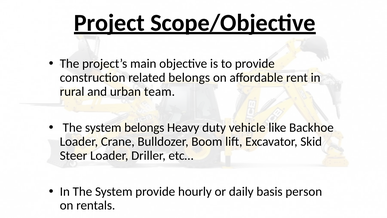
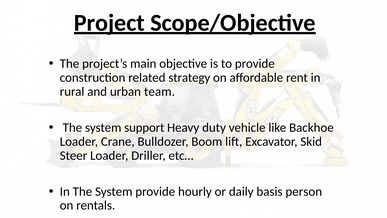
related belongs: belongs -> strategy (189, 78)
system belongs: belongs -> support (144, 127)
